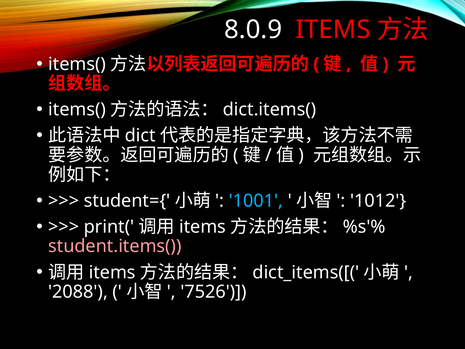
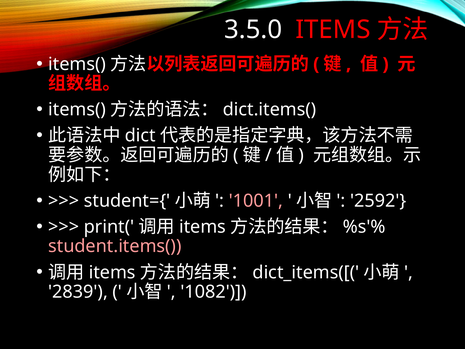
8.0.9: 8.0.9 -> 3.5.0 (253, 30)
1001 colour: light blue -> pink (256, 201)
1012: 1012 -> 2592 (378, 201)
2088: 2088 -> 2839 (78, 292)
7526: 7526 -> 1082 (214, 292)
